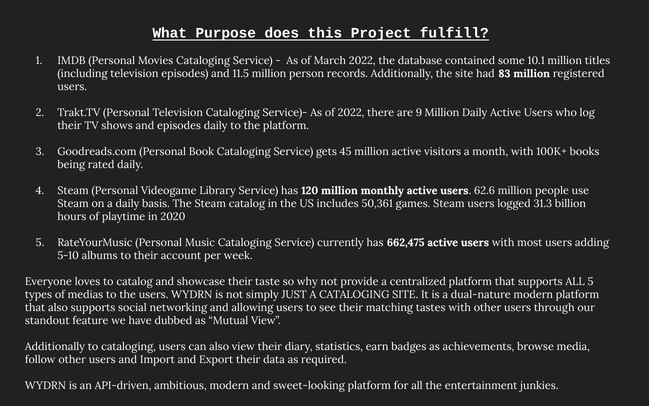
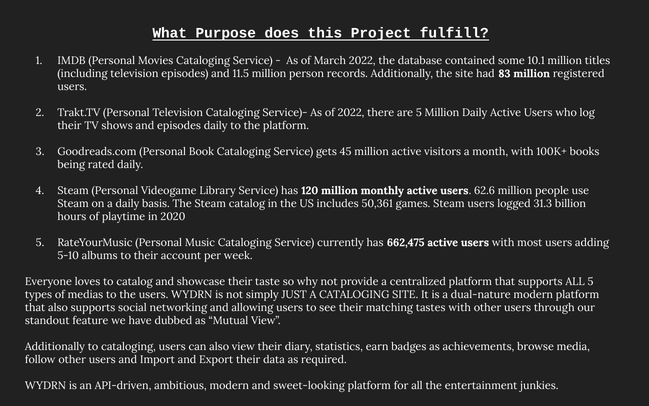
are 9: 9 -> 5 (419, 113)
